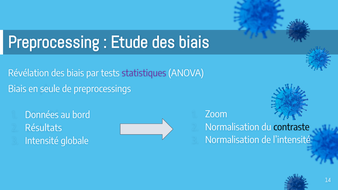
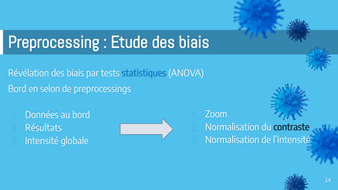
statistiques colour: purple -> blue (144, 73)
Biais: Biais -> Bord (17, 89)
seule: seule -> selon (50, 89)
